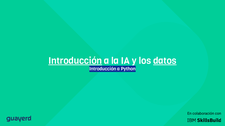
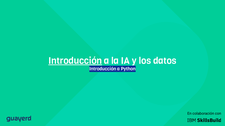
datos underline: present -> none (165, 61)
